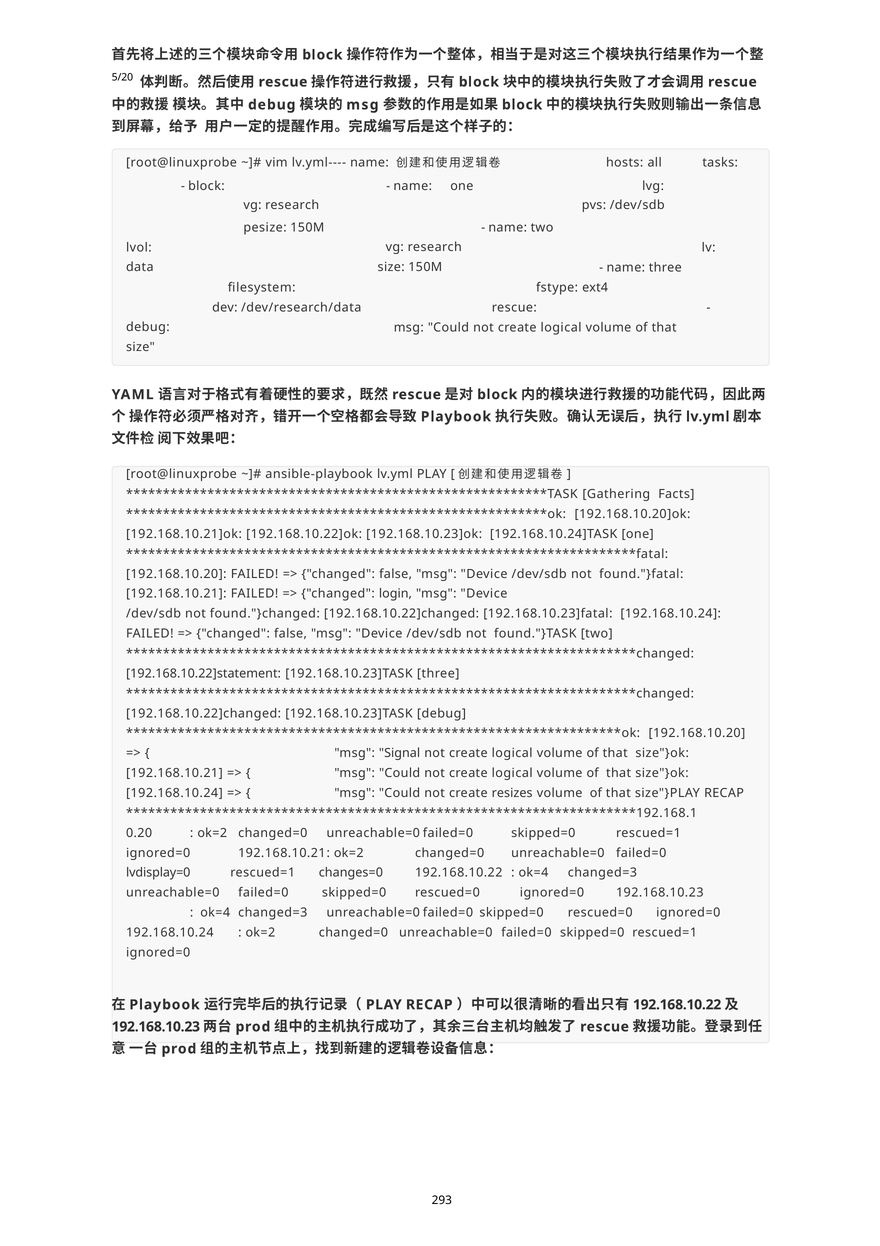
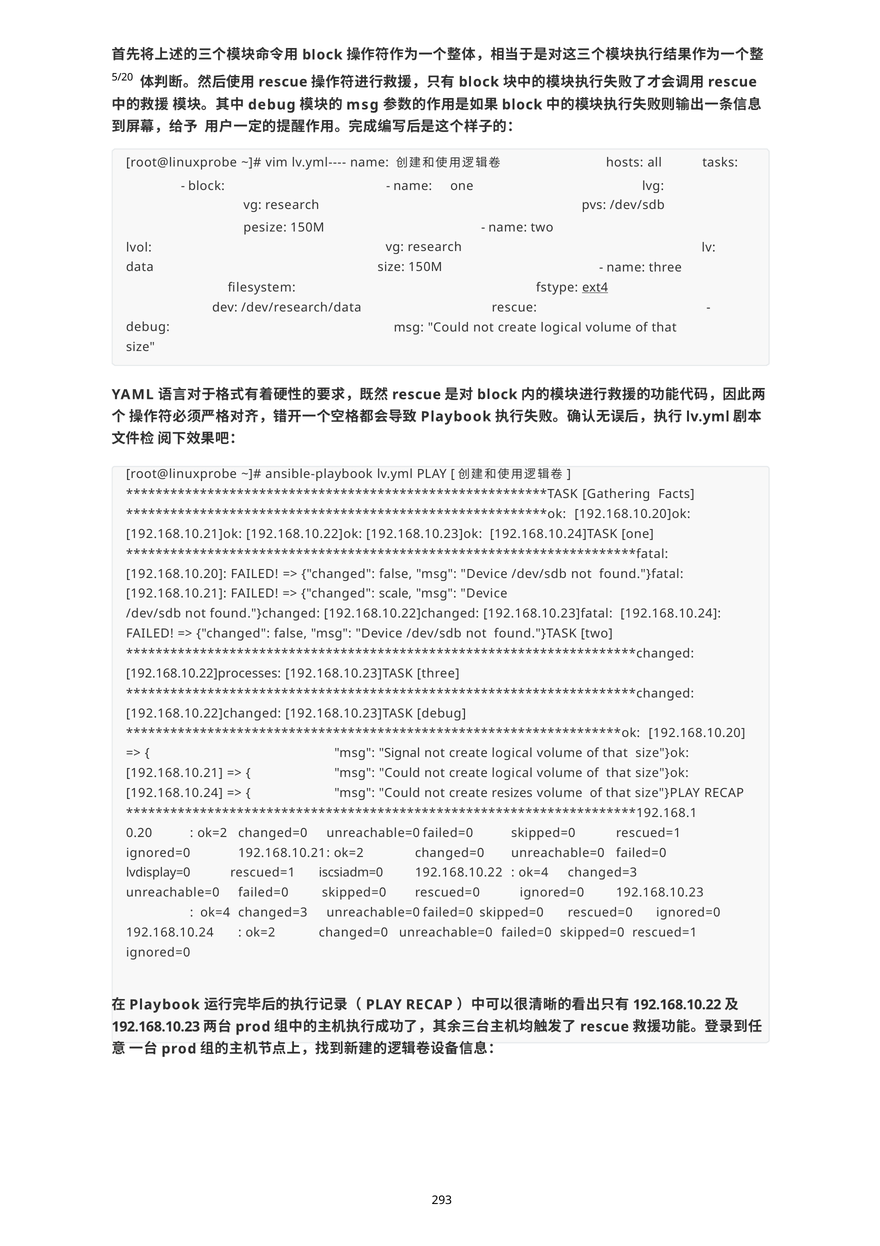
ext4 underline: none -> present (595, 287)
login: login -> scale (395, 594)
192.168.10.22]statement: 192.168.10.22]statement -> 192.168.10.22]processes (203, 673)
changes=0: changes=0 -> iscsiadm=0 (351, 872)
